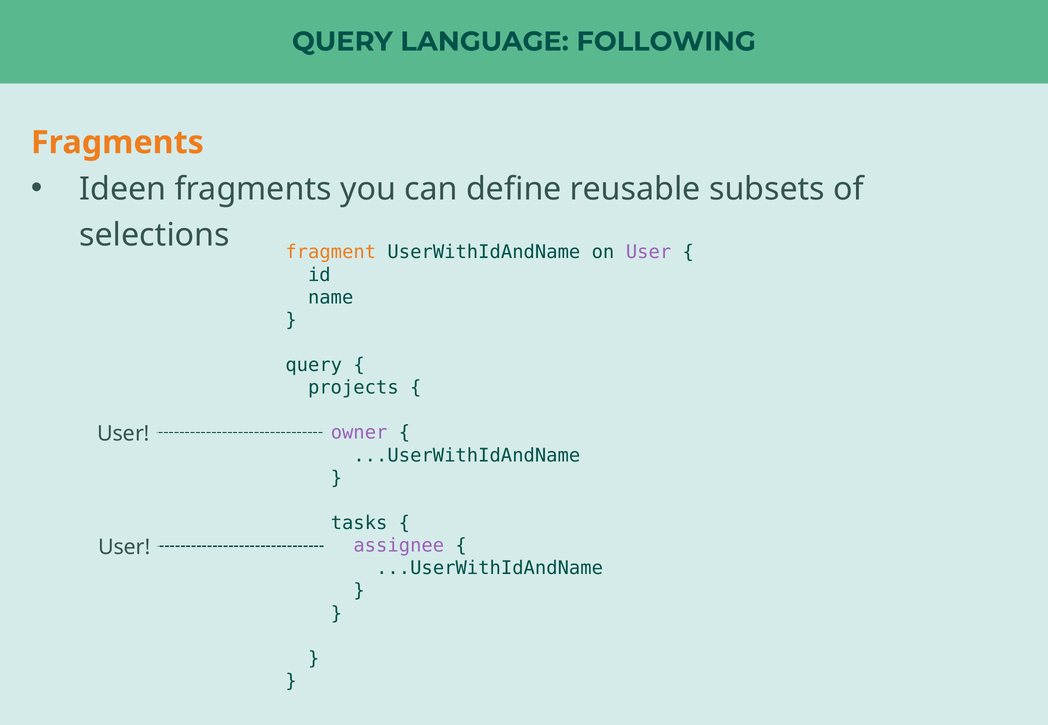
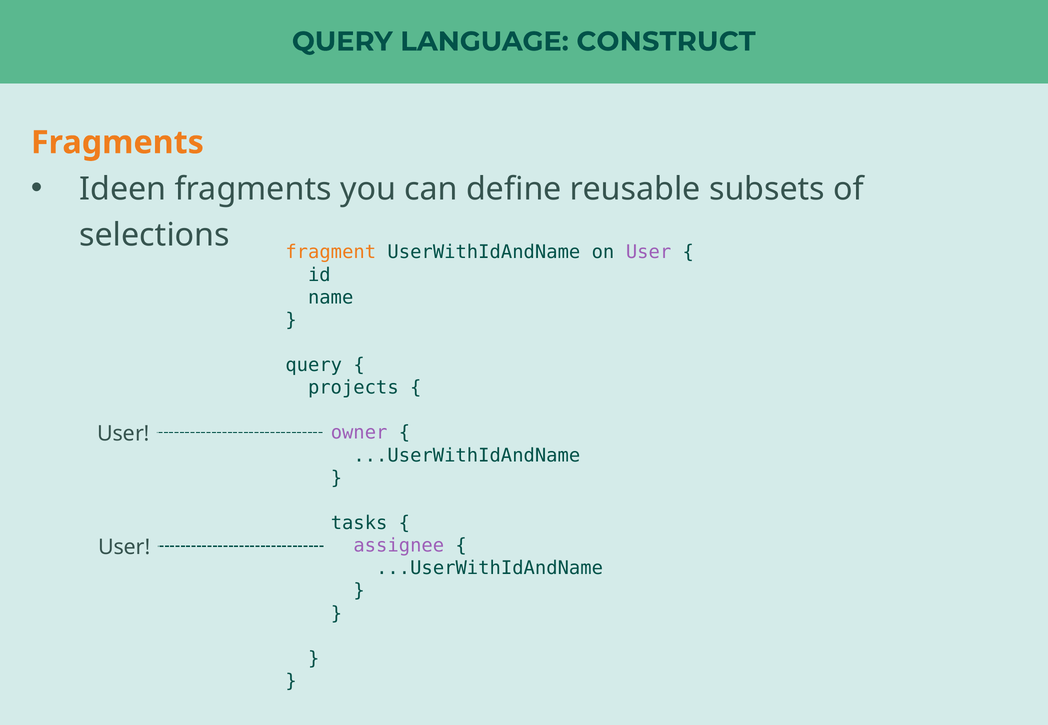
FOLLOWING: FOLLOWING -> CONSTRUCT (666, 42)
